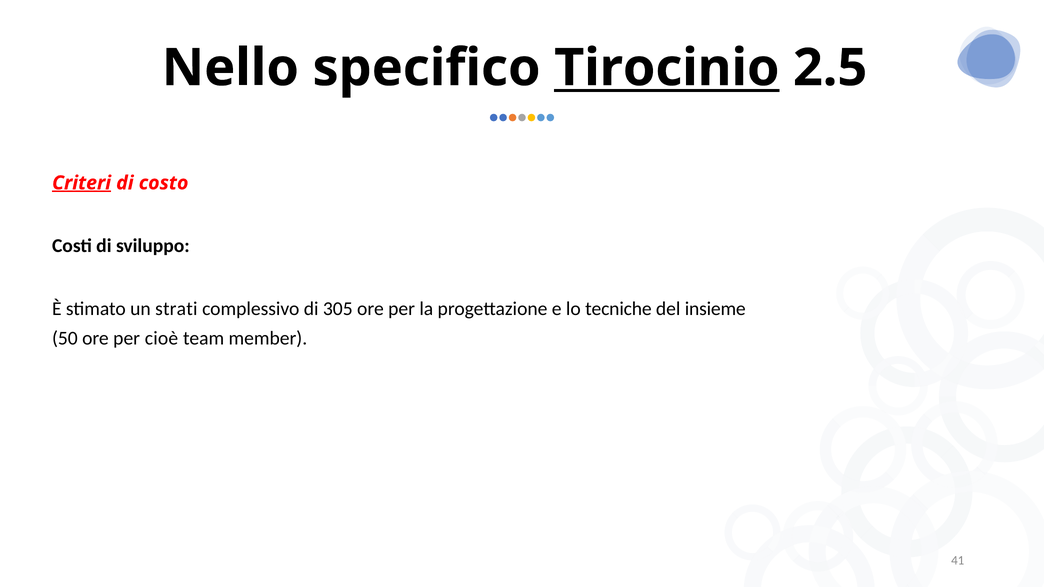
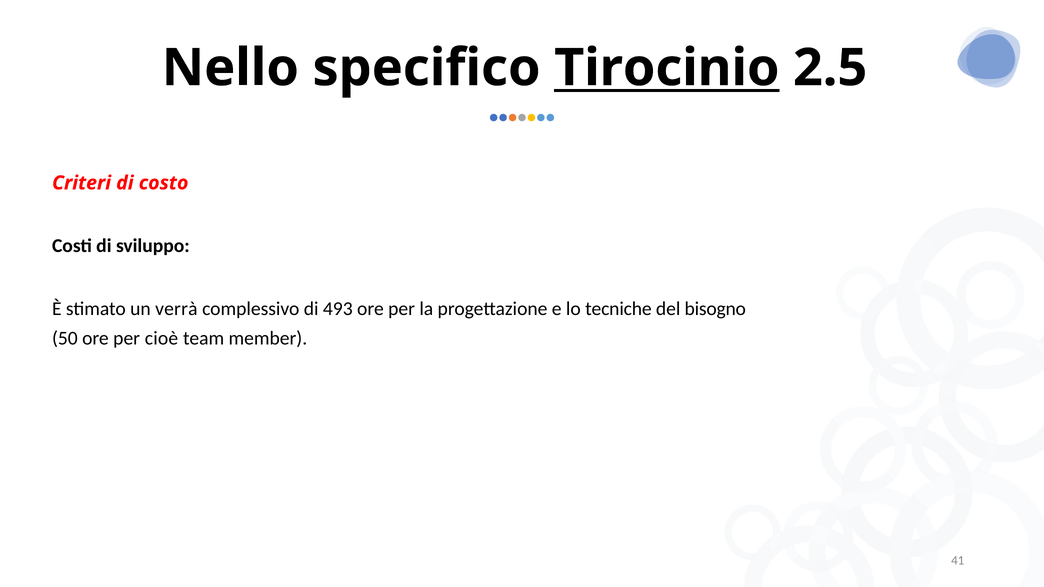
Criteri underline: present -> none (82, 183)
strati: strati -> verrà (176, 309)
305: 305 -> 493 (338, 309)
insieme: insieme -> bisogno (715, 309)
